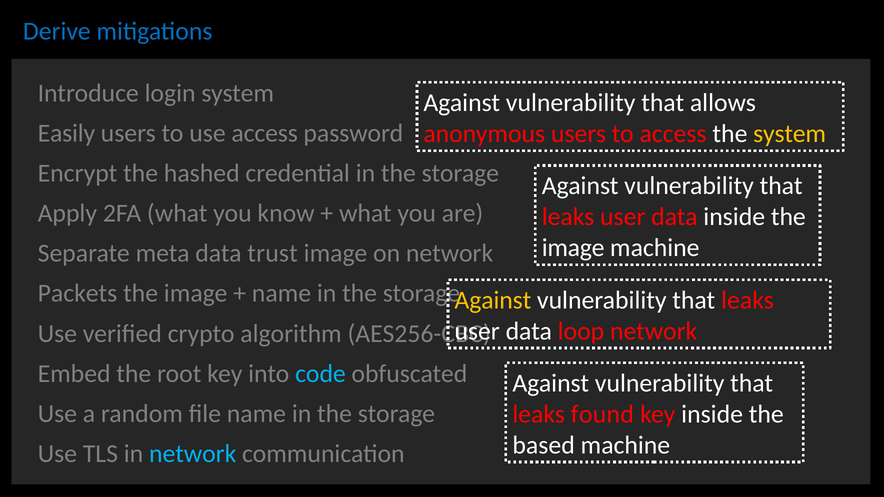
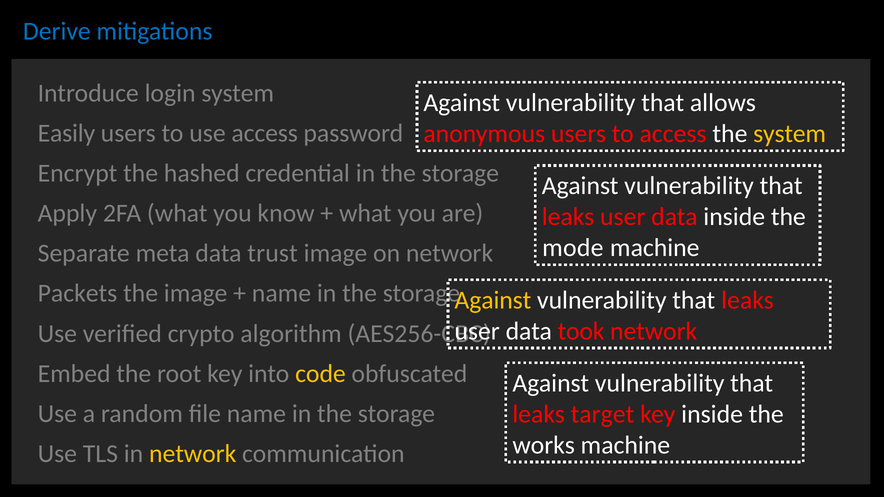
image: image -> mode (573, 248)
loop: loop -> took (581, 331)
code colour: light blue -> yellow (320, 374)
found: found -> target (602, 414)
based: based -> works (544, 445)
network colour: light blue -> yellow (193, 454)
